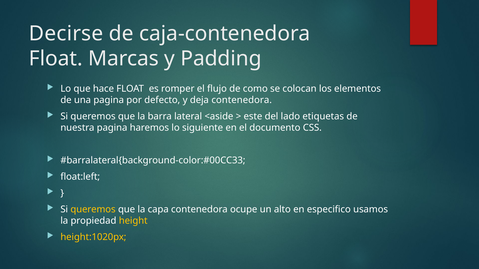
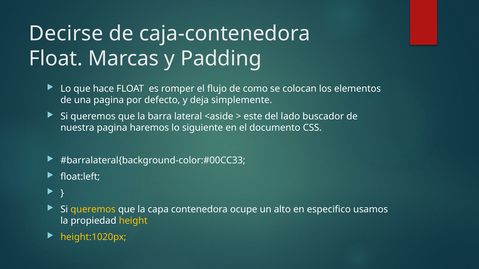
deja contenedora: contenedora -> simplemente (242, 100)
etiquetas: etiquetas -> buscador (323, 117)
